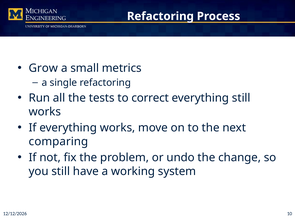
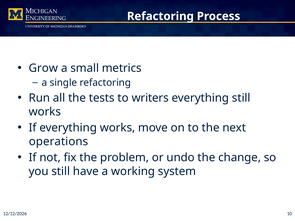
correct: correct -> writers (150, 98)
comparing: comparing -> operations (59, 142)
